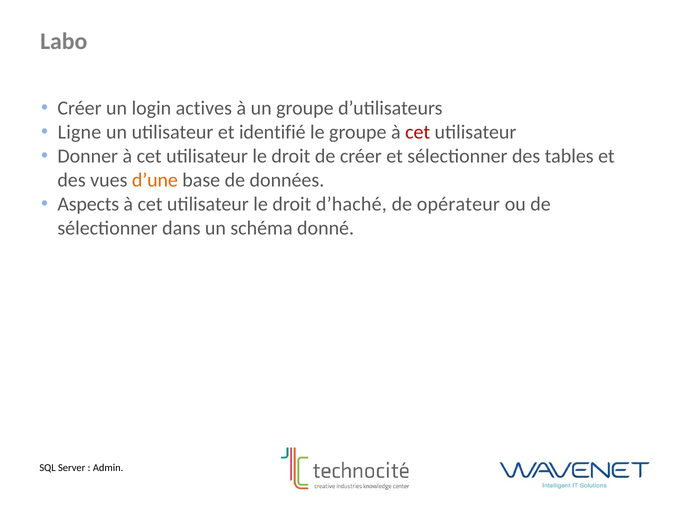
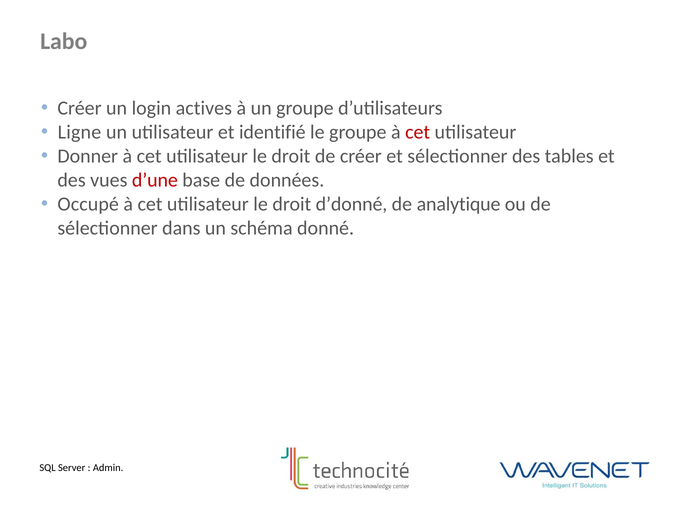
d’une colour: orange -> red (155, 180)
Aspects: Aspects -> Occupé (88, 204)
d’haché: d’haché -> d’donné (352, 204)
opérateur: opérateur -> analytique (459, 204)
